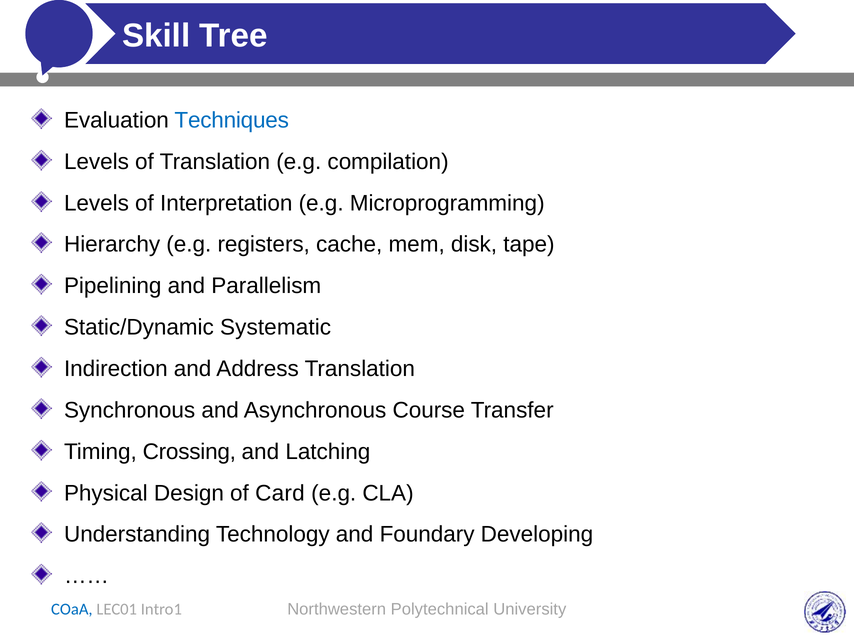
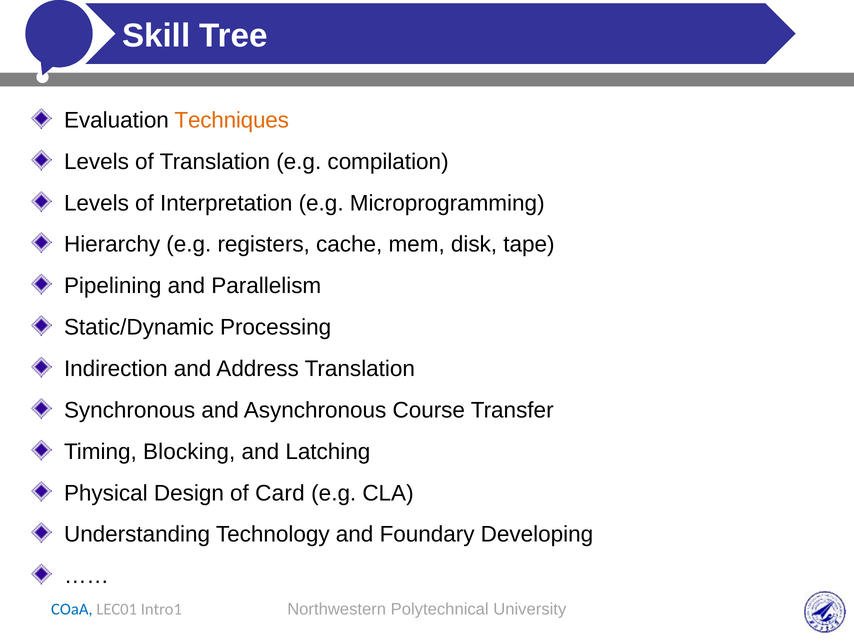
Techniques colour: blue -> orange (232, 120)
Systematic: Systematic -> Processing (276, 327)
Crossing: Crossing -> Blocking (189, 451)
